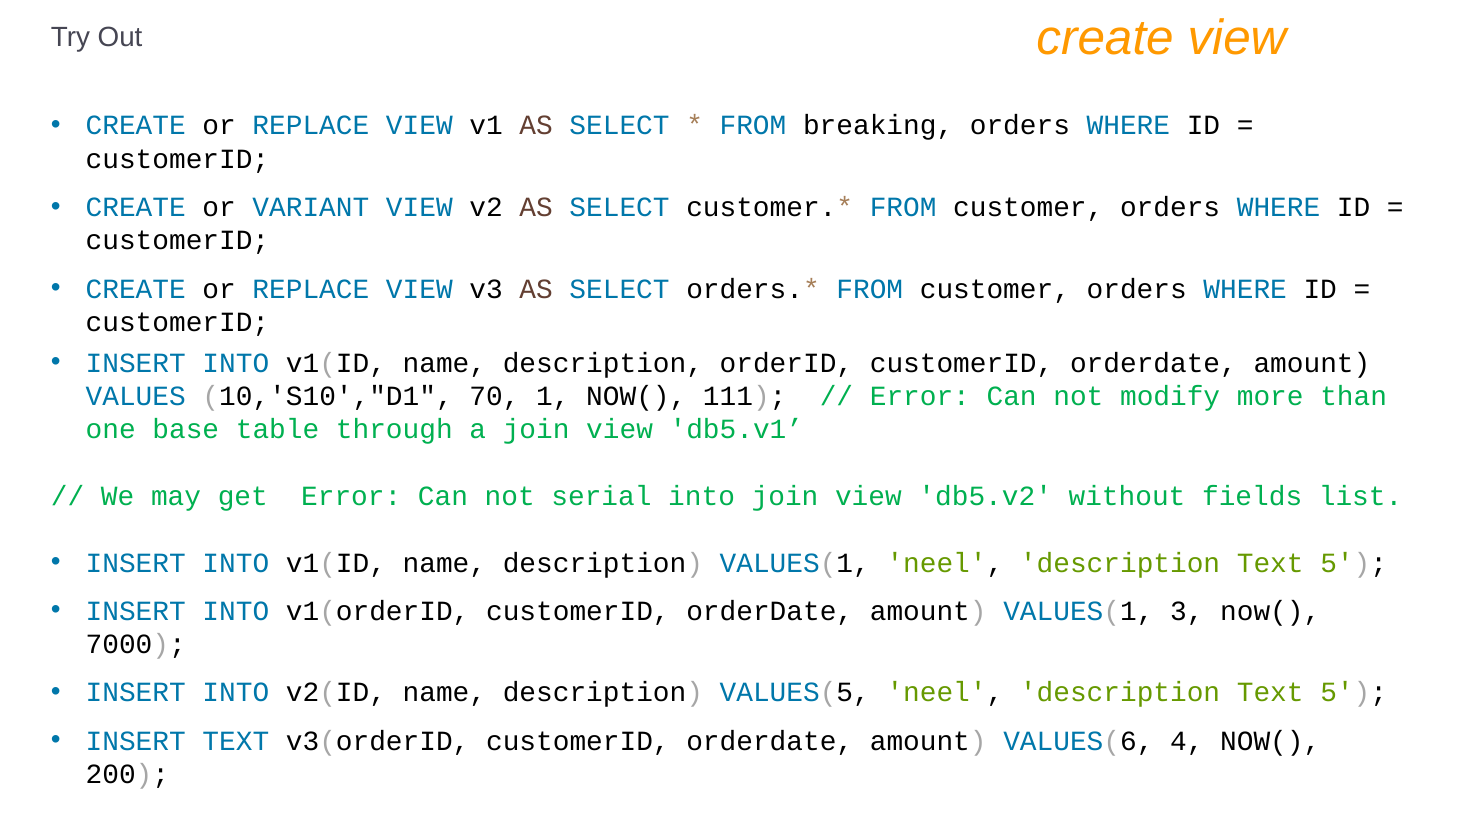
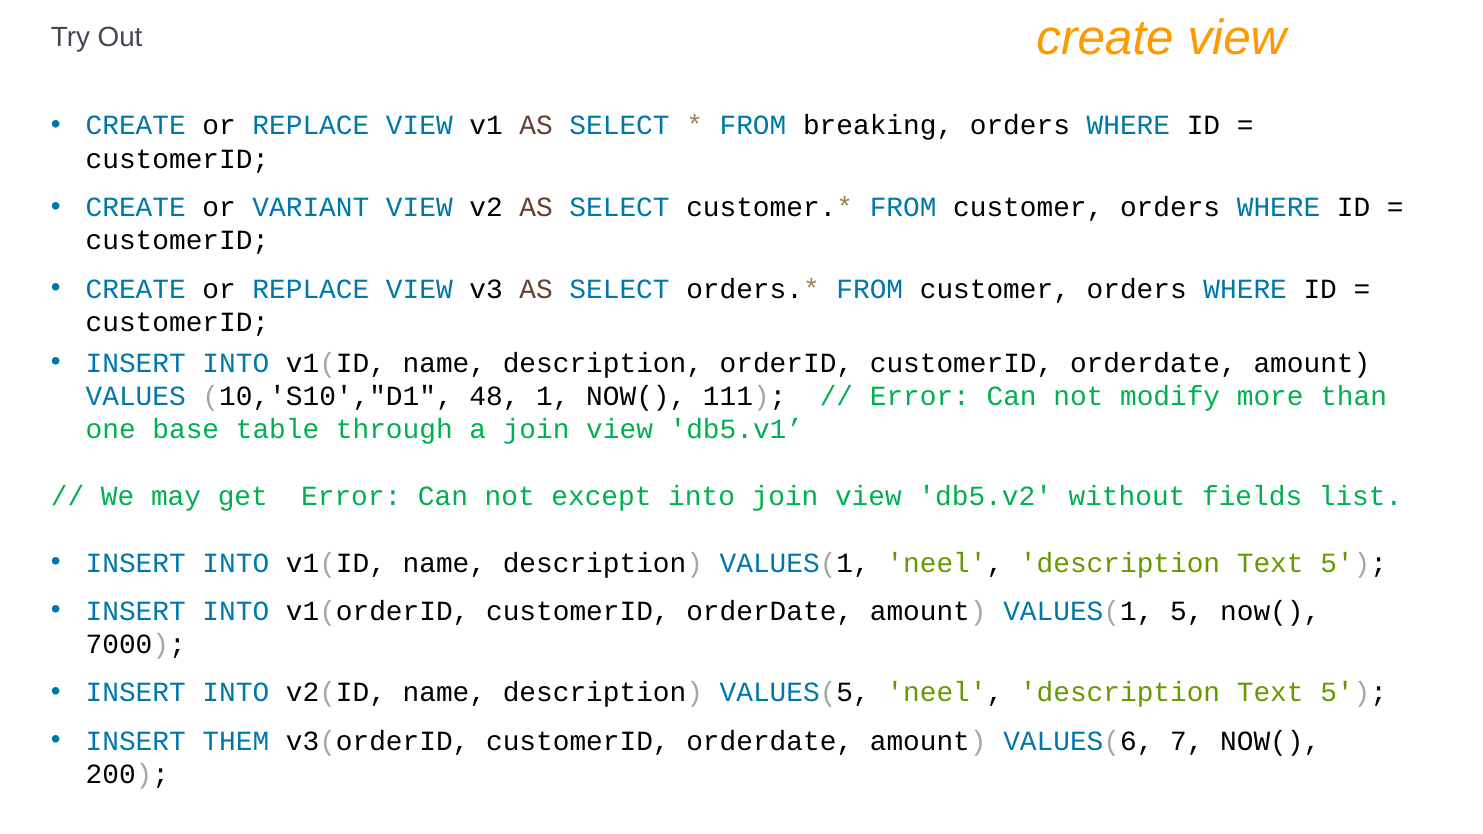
70: 70 -> 48 (494, 396)
serial: serial -> except (601, 496)
VALUES(1 3: 3 -> 5 (1187, 611)
INSERT TEXT: TEXT -> THEM (236, 741)
4: 4 -> 7 (1187, 741)
